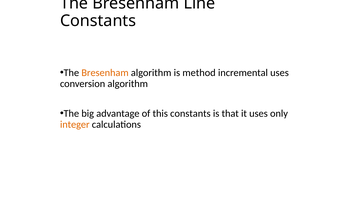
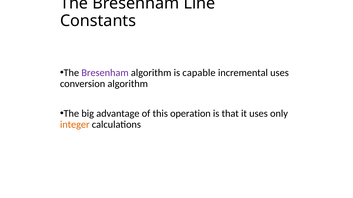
Bresenham colour: orange -> purple (105, 73)
method: method -> capable (199, 73)
this constants: constants -> operation (190, 114)
